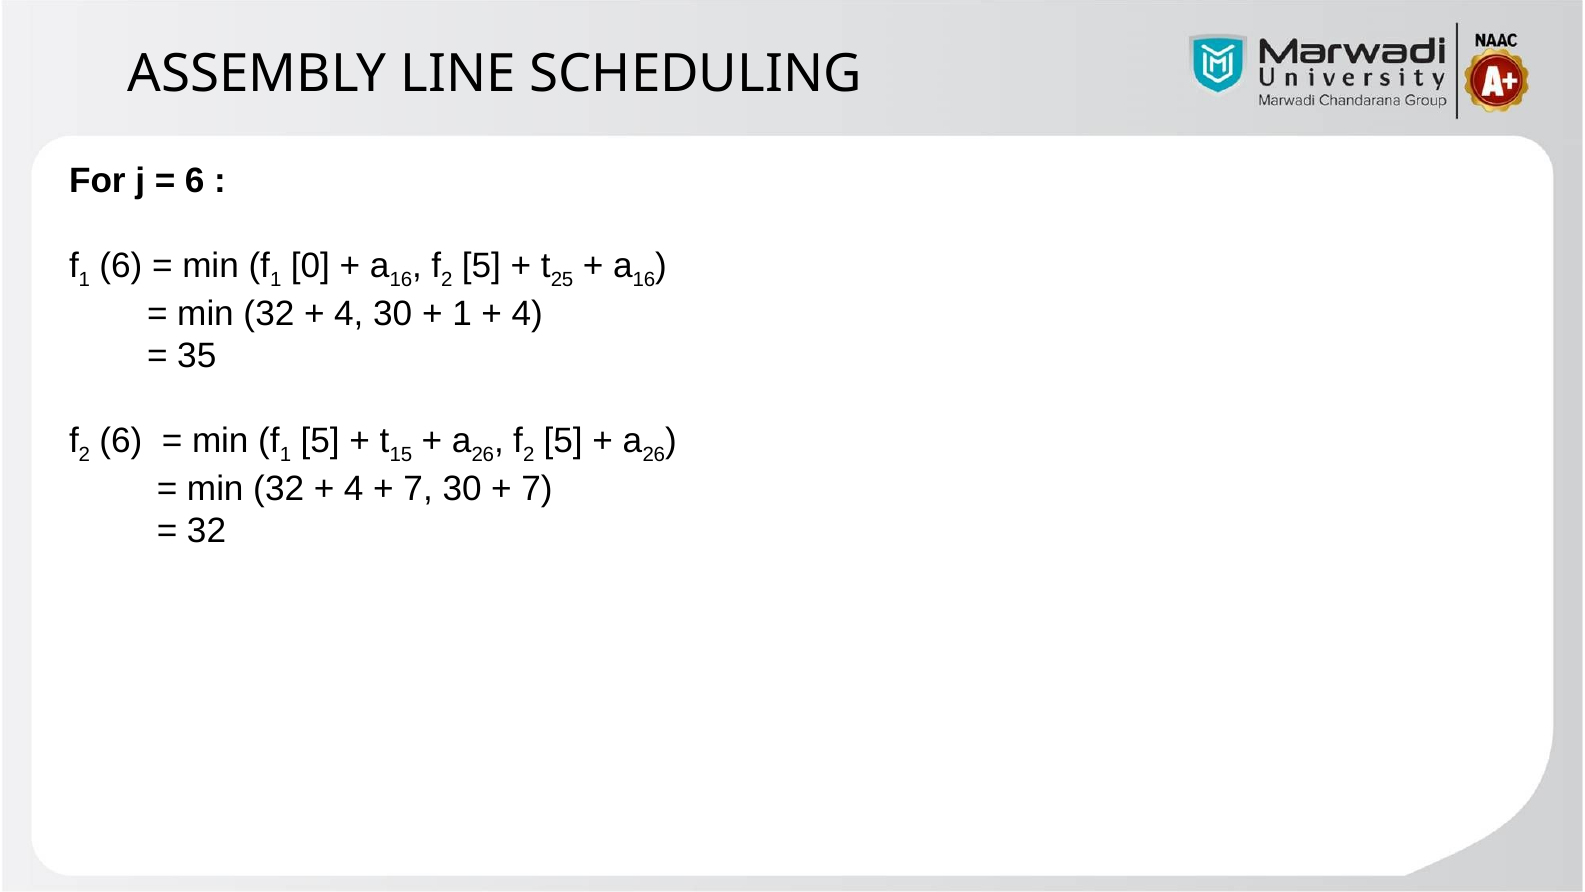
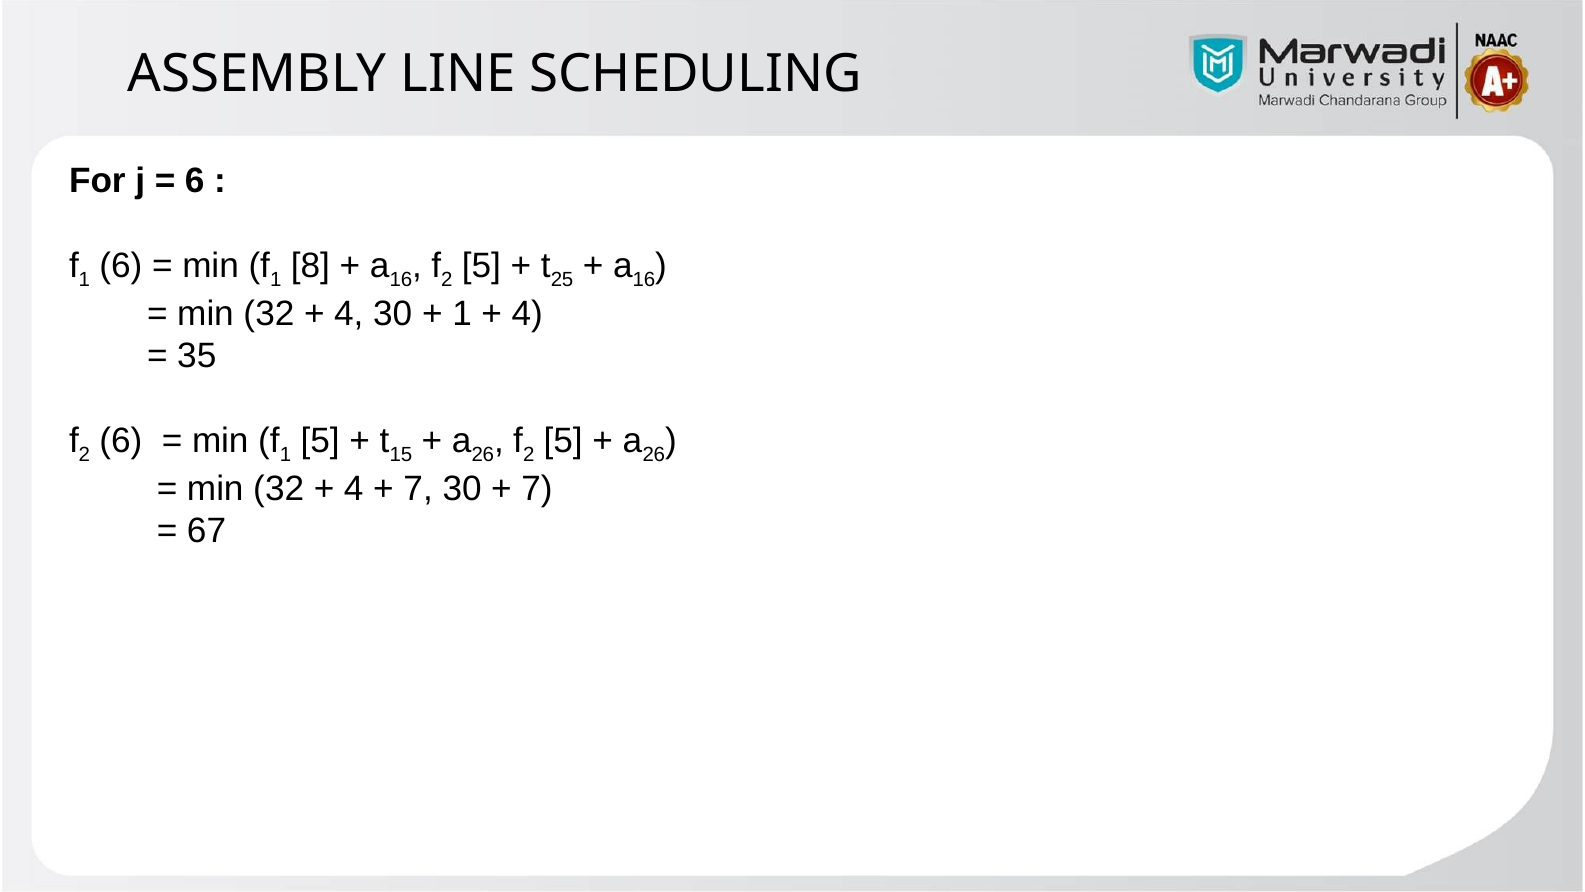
0: 0 -> 8 (310, 266)
32: 32 -> 67 (207, 531)
